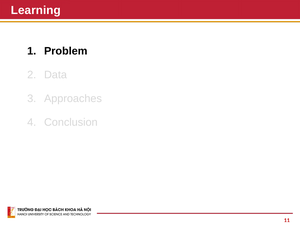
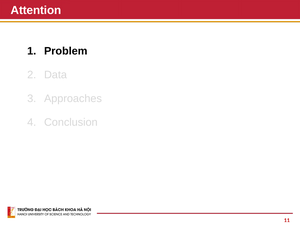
Learning: Learning -> Attention (36, 10)
